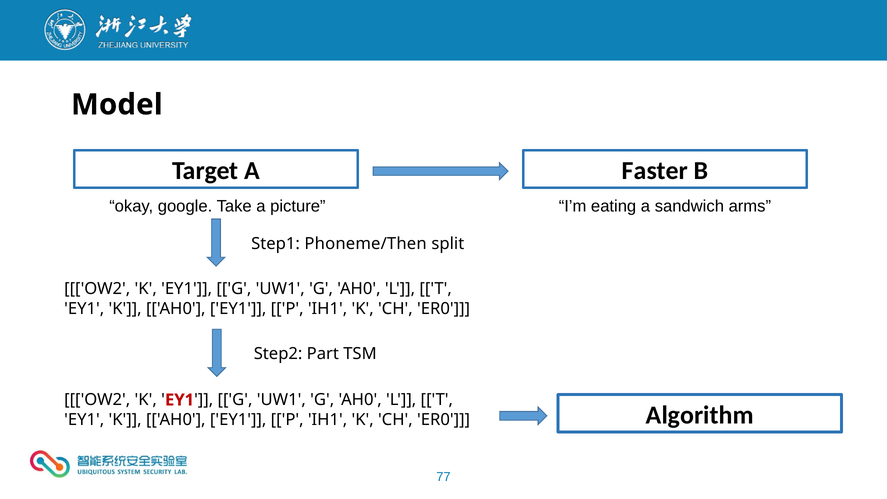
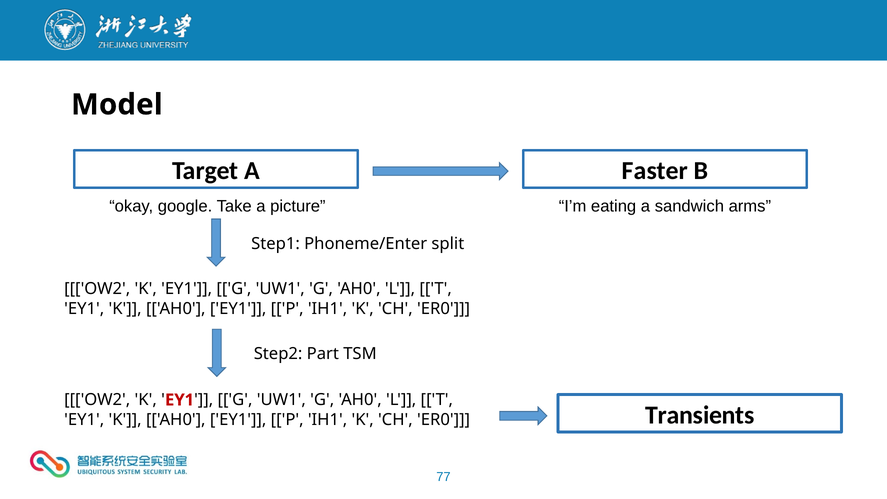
Phoneme/Then: Phoneme/Then -> Phoneme/Enter (366, 243)
Algorithm: Algorithm -> Transients (700, 415)
